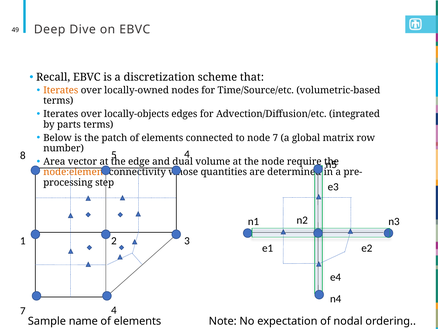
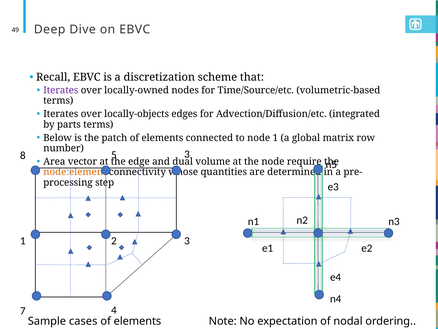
Iterates colour: orange -> purple (61, 90)
node 7: 7 -> 1 (275, 138)
5 4: 4 -> 3 (187, 154)
name: name -> cases (83, 321)
